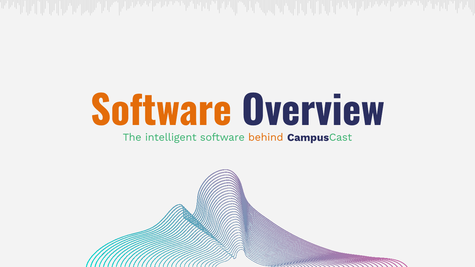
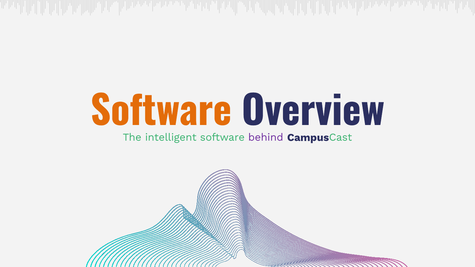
behind colour: orange -> purple (266, 138)
